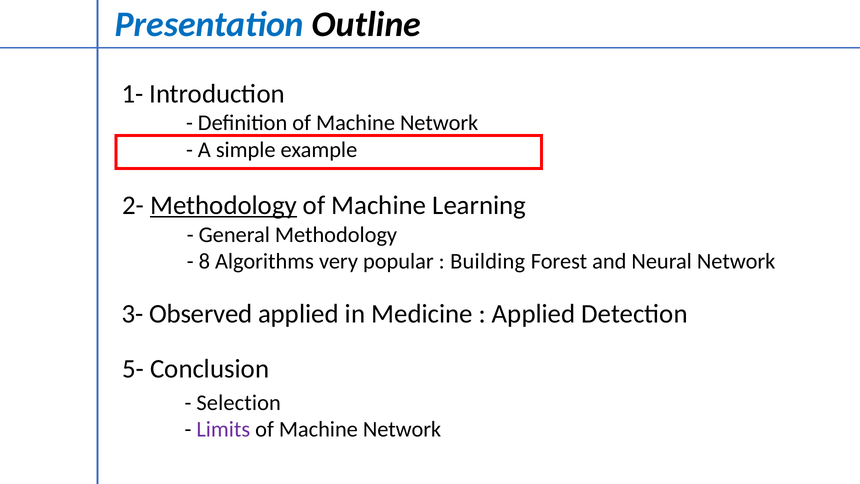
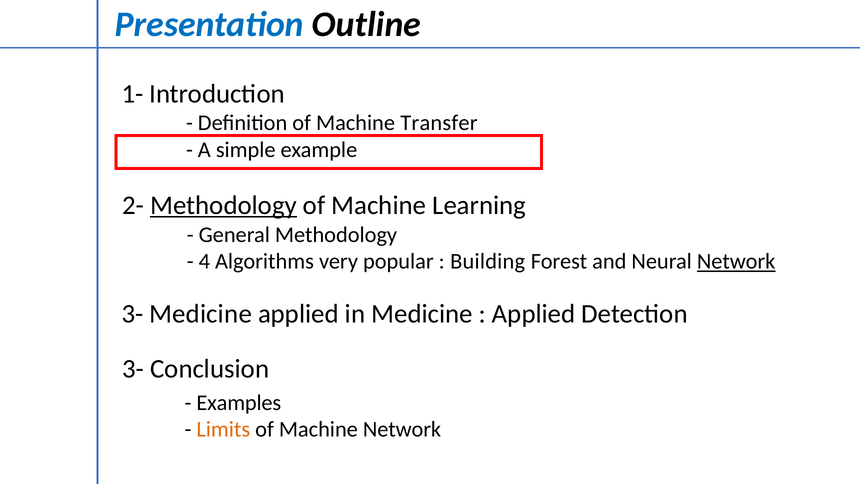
Definition of Machine Network: Network -> Transfer (439, 123)
8: 8 -> 4 (204, 261)
Network underline: none -> present (736, 261)
3- Observed: Observed -> Medicine (201, 314)
5-: 5- -> 3- (133, 369)
Selection: Selection -> Examples (239, 402)
Limits colour: purple -> orange (223, 429)
